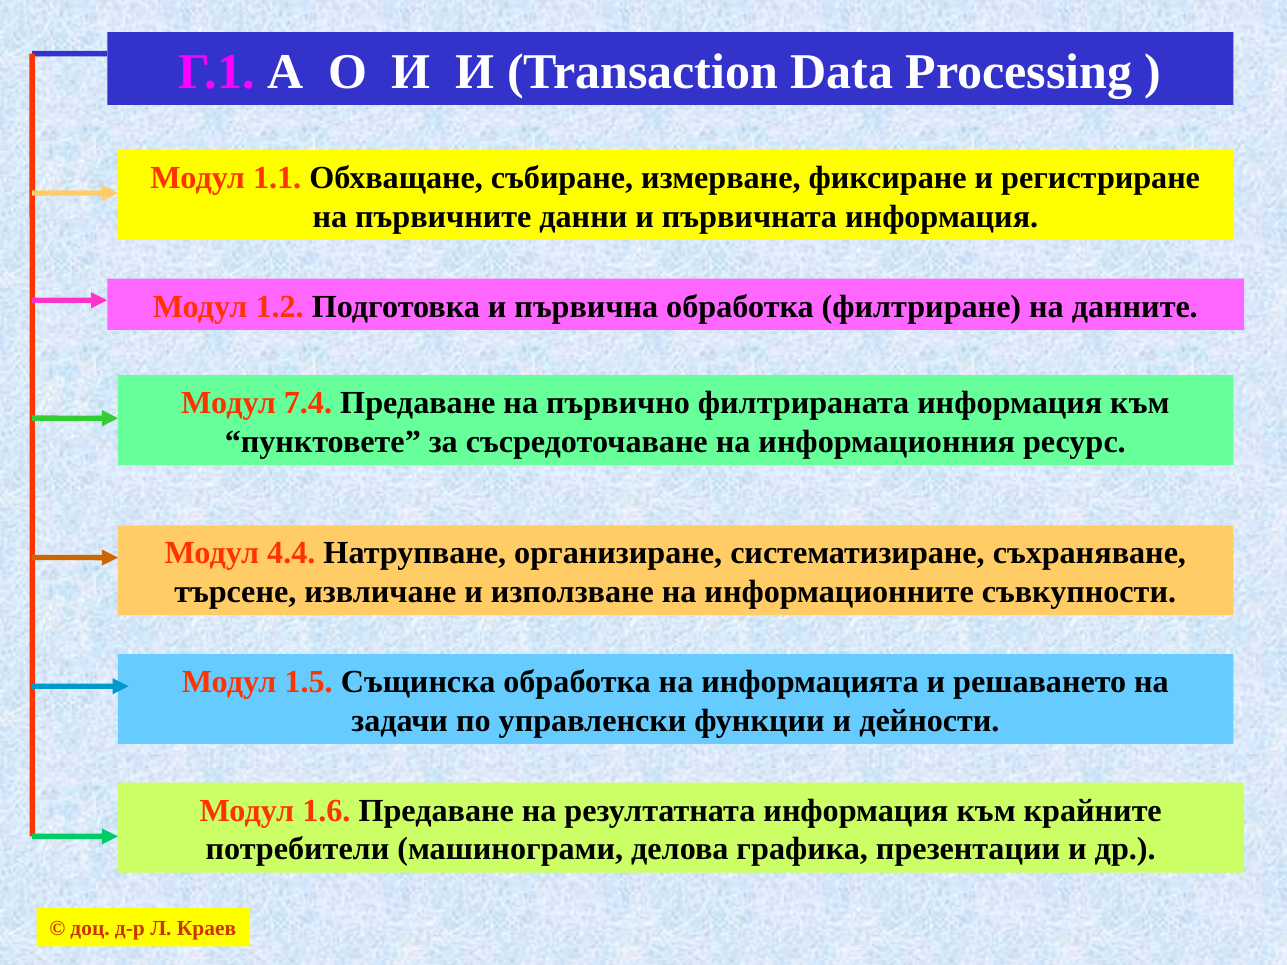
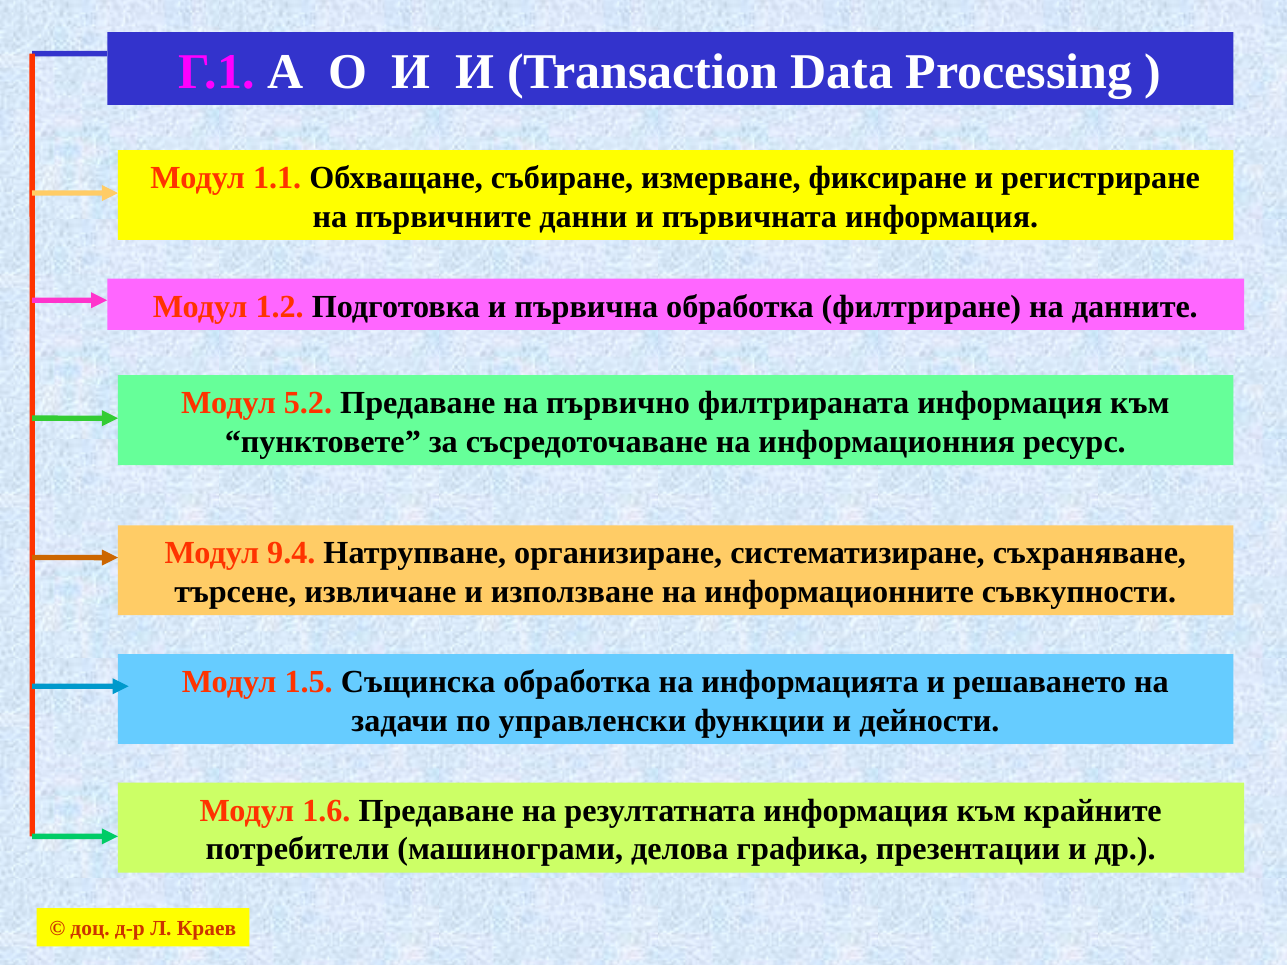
7.4: 7.4 -> 5.2 (308, 403)
4.4: 4.4 -> 9.4 (291, 553)
